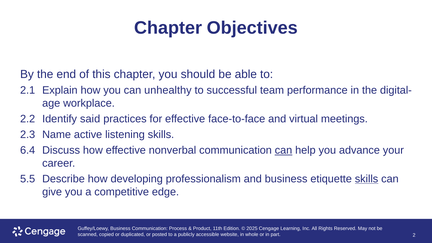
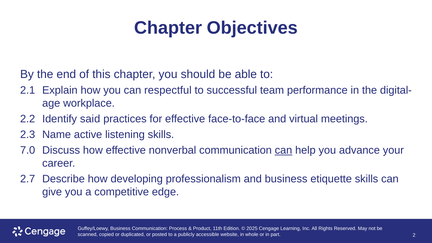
unhealthy: unhealthy -> respectful (168, 90)
6.4: 6.4 -> 7.0 (28, 150)
5.5: 5.5 -> 2.7 (28, 179)
skills underline: present -> none (367, 179)
